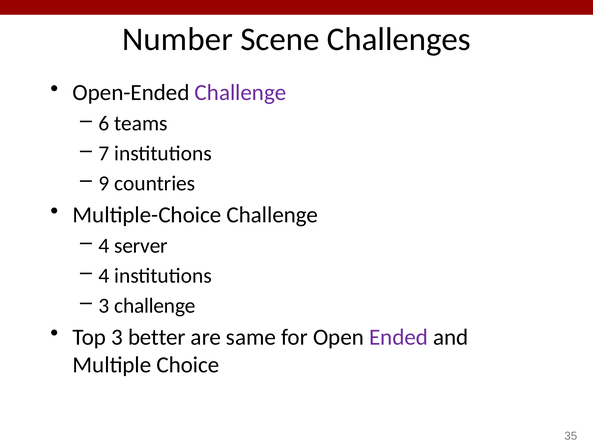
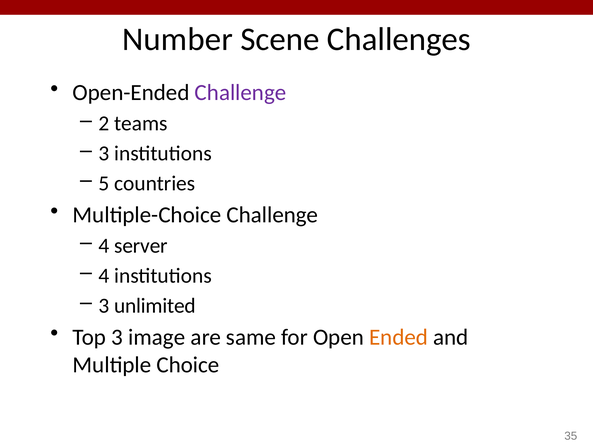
6: 6 -> 2 (104, 123)
7: 7 -> 3 (104, 153)
9: 9 -> 5 (104, 183)
3 challenge: challenge -> unlimited (155, 305)
better: better -> image (157, 337)
Ended colour: purple -> orange (399, 337)
